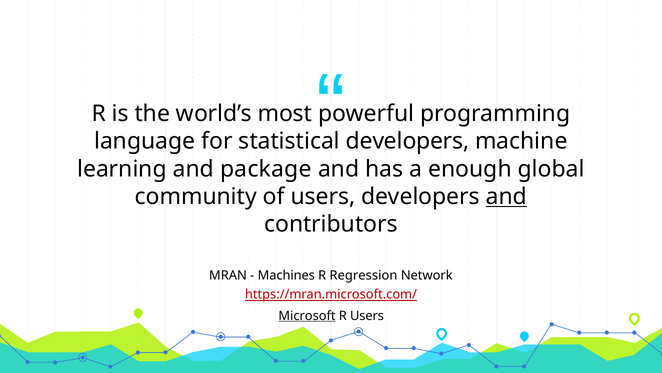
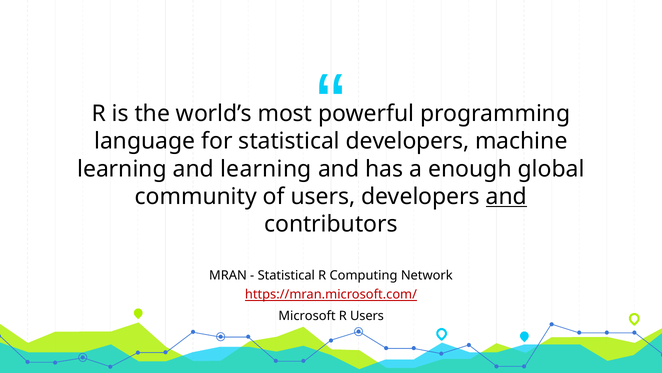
and package: package -> learning (266, 169)
Machines: Machines -> Statistical (286, 275)
Regression: Regression -> Computing (364, 275)
Microsoft underline: present -> none (307, 315)
